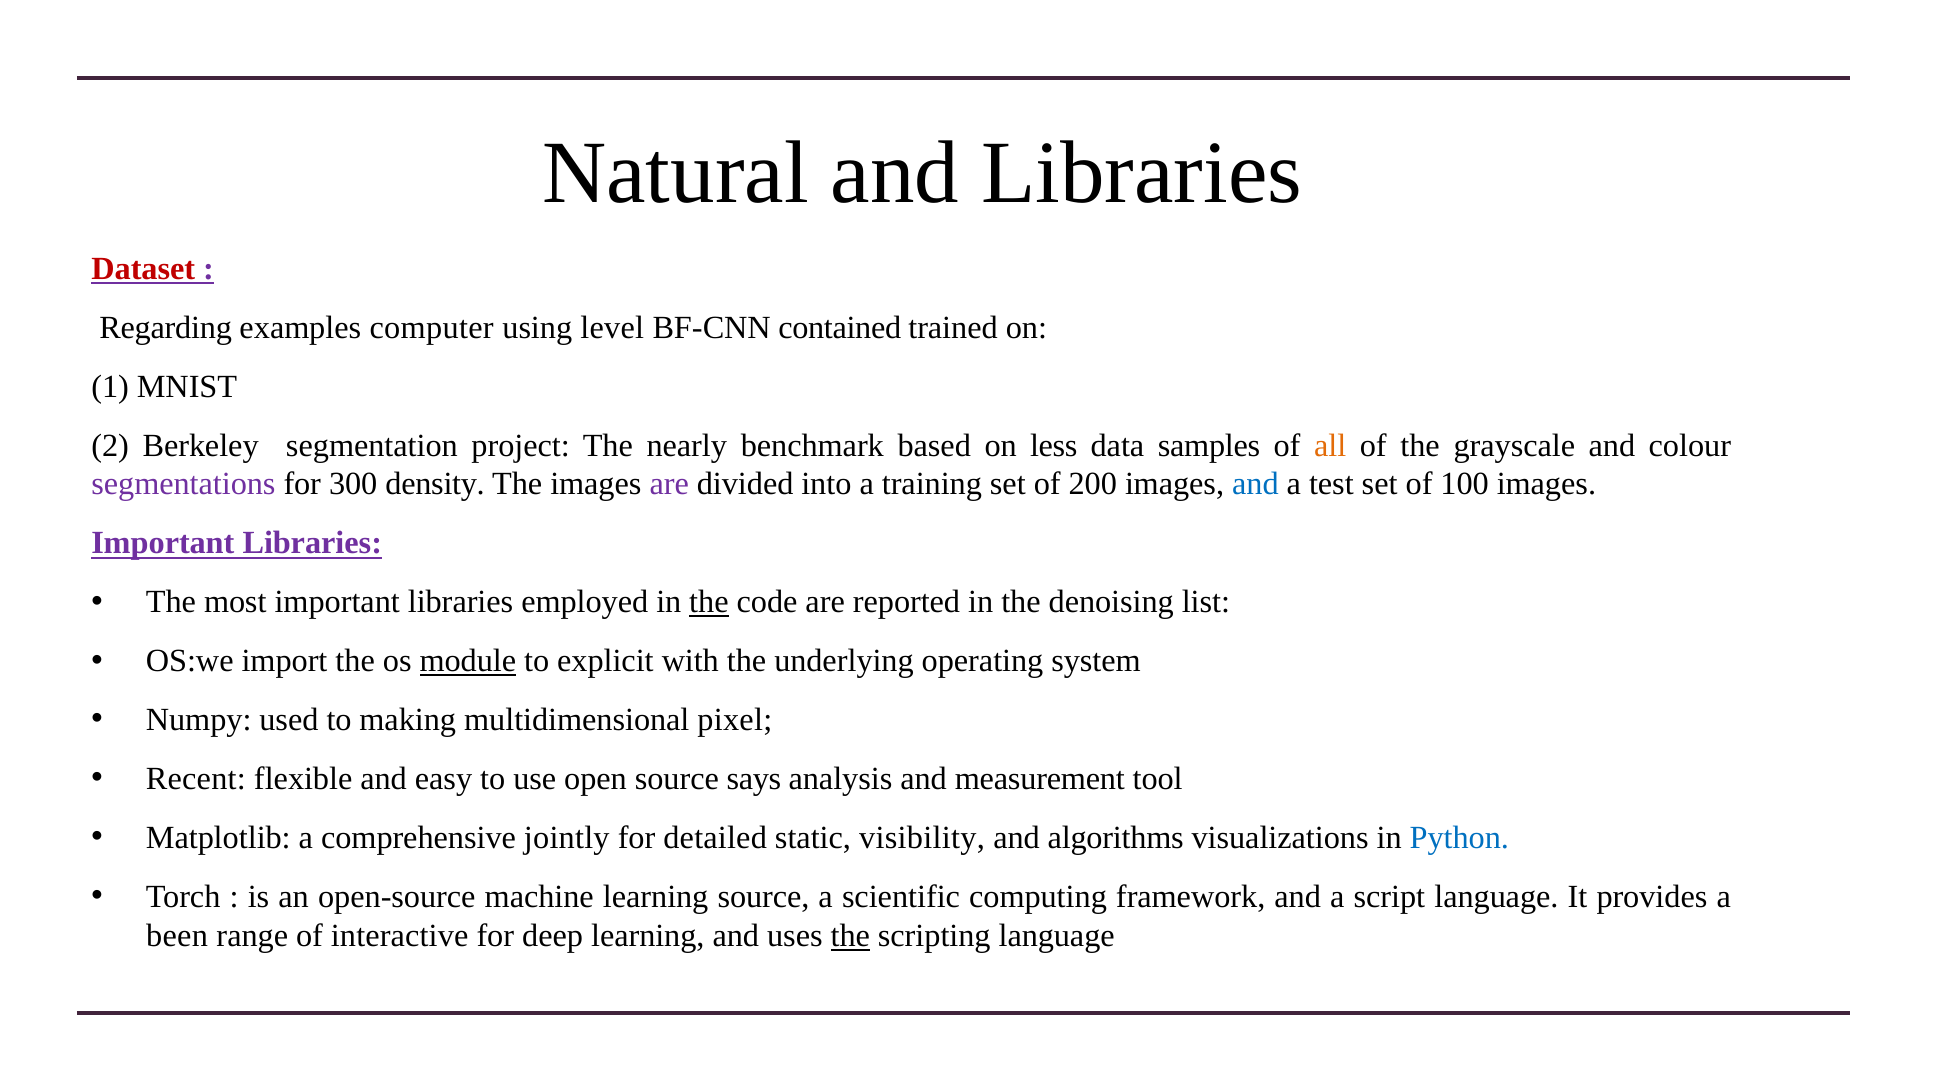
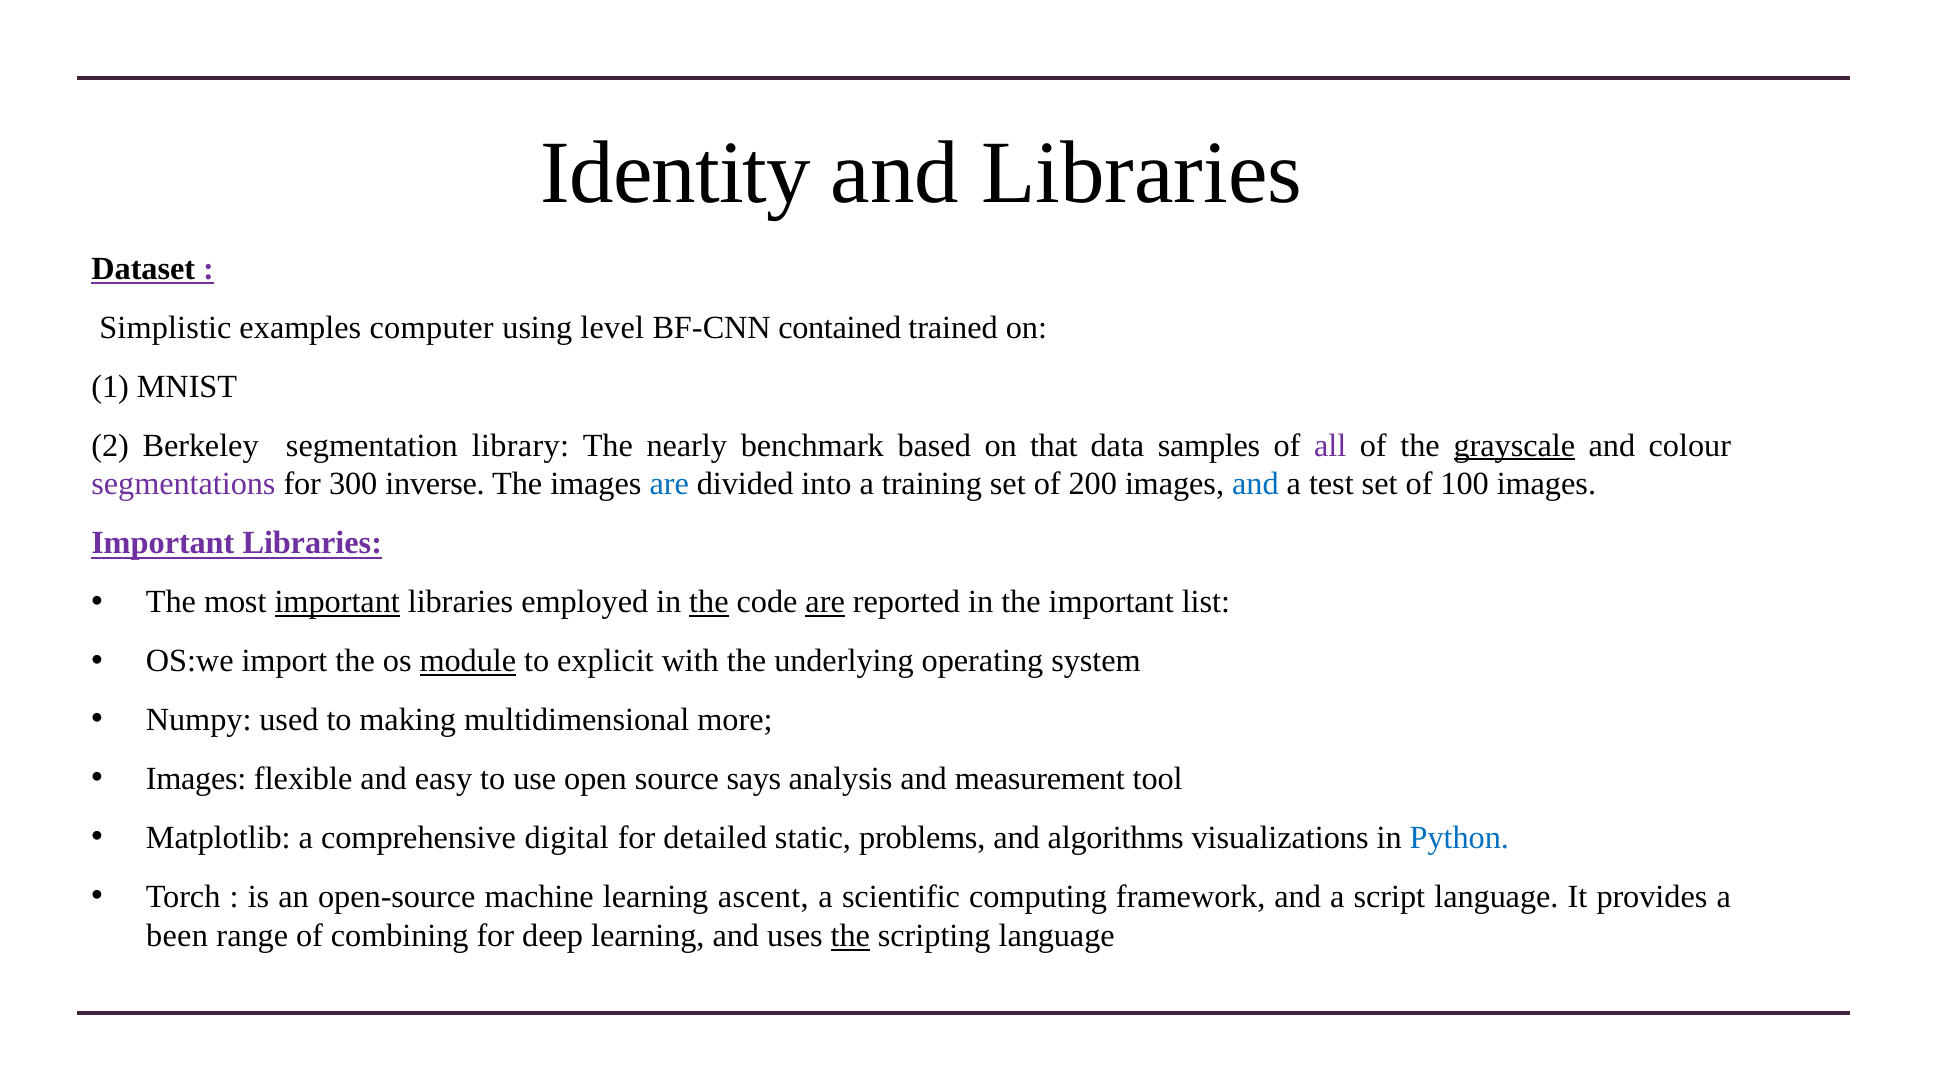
Natural: Natural -> Identity (676, 173)
Dataset colour: red -> black (143, 269)
Regarding: Regarding -> Simplistic (165, 328)
project: project -> library (520, 446)
less: less -> that (1054, 446)
all colour: orange -> purple (1330, 446)
grayscale underline: none -> present (1514, 446)
density: density -> inverse (435, 484)
are colour: purple -> blue (669, 484)
important underline: none -> present (337, 602)
are underline: none -> present (825, 602)
the denoising: denoising -> important (1111, 602)
pixel: pixel -> more (735, 720)
Recent: Recent -> Images (196, 779)
jointly: jointly -> digital (567, 838)
visibility: visibility -> problems (922, 838)
learning source: source -> ascent (763, 897)
interactive: interactive -> combining (400, 936)
